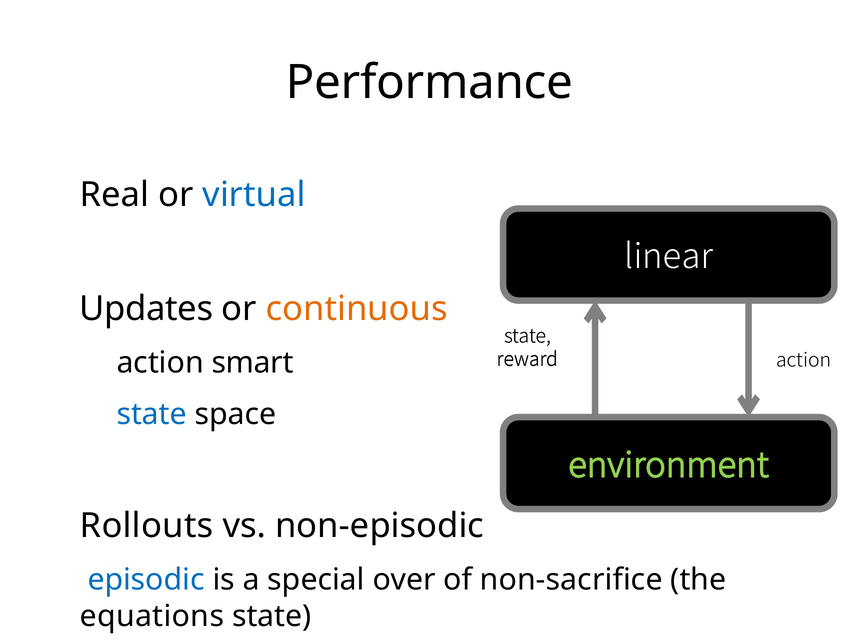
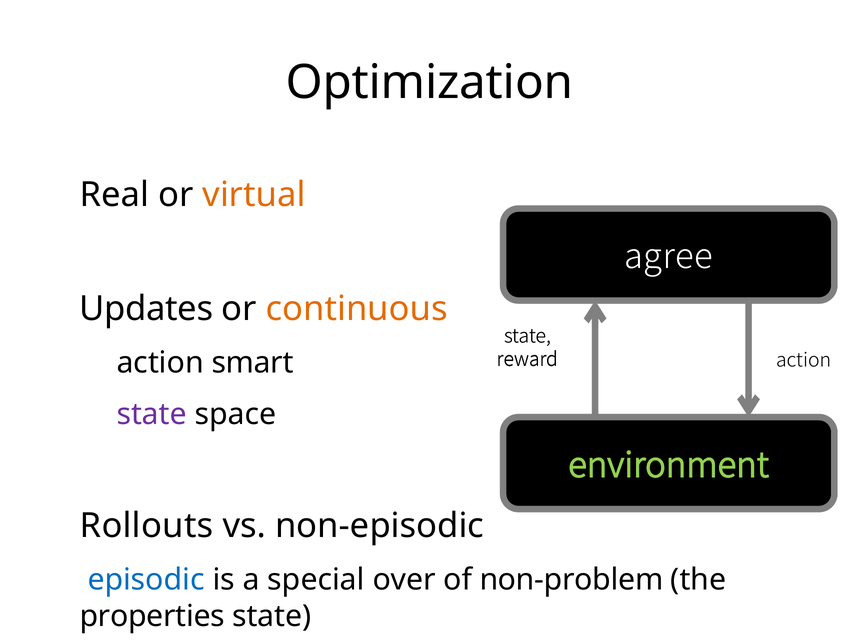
Performance: Performance -> Optimization (429, 83)
virtual colour: blue -> orange (254, 195)
linear: linear -> agree (669, 257)
state colour: blue -> purple (152, 415)
non-sacrifice: non-sacrifice -> non-problem (571, 580)
equations: equations -> properties (152, 616)
